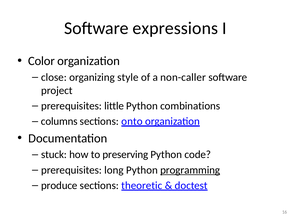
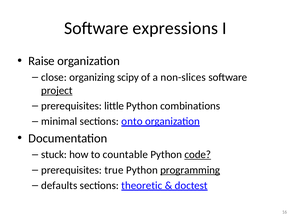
Color: Color -> Raise (41, 61)
style: style -> scipy (128, 77)
non-caller: non-caller -> non-slices (183, 77)
project underline: none -> present (57, 90)
columns: columns -> minimal (59, 121)
preserving: preserving -> countable (125, 154)
code underline: none -> present (198, 154)
long: long -> true (114, 169)
produce: produce -> defaults (59, 185)
